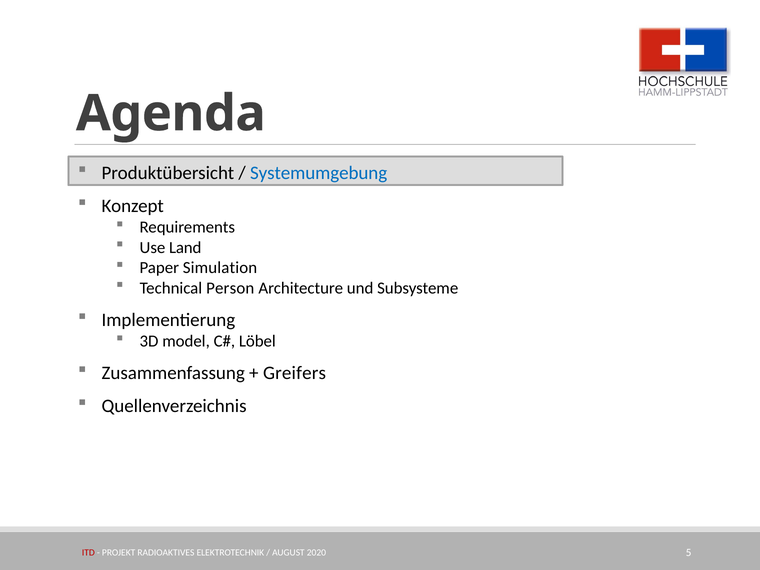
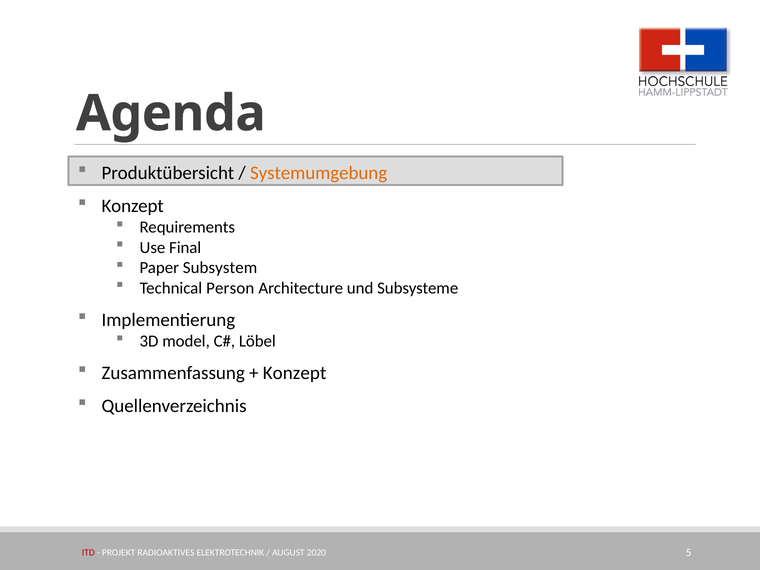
Systemumgebung colour: blue -> orange (319, 173)
Land: Land -> Final (185, 248)
Simulation: Simulation -> Subsystem (220, 268)
Greifers: Greifers -> Konzept (295, 373)
